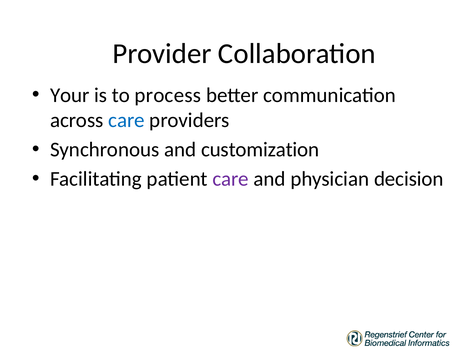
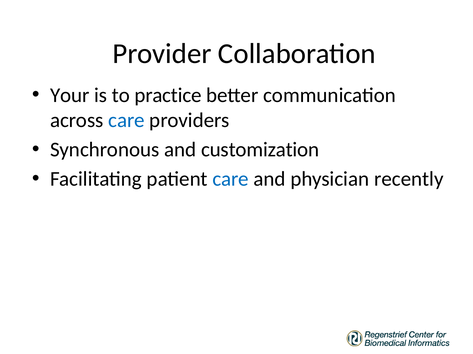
process: process -> practice (168, 95)
care colour: purple -> blue (231, 179)
decision: decision -> recently (409, 179)
